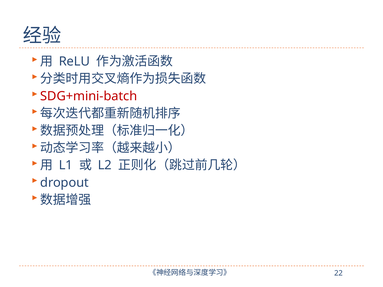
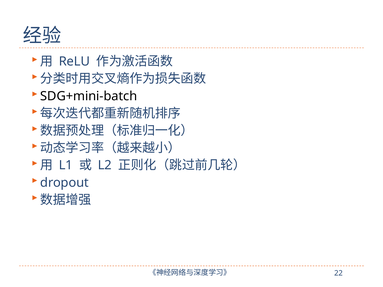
SDG+mini-batch colour: red -> black (89, 96)
